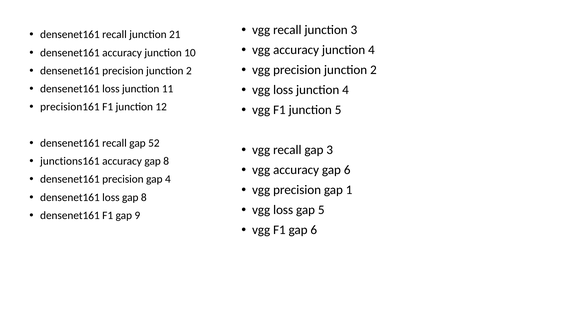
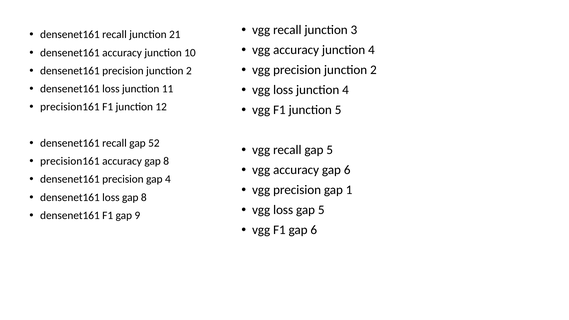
recall gap 3: 3 -> 5 (330, 150)
junctions161: junctions161 -> precision161 (70, 161)
